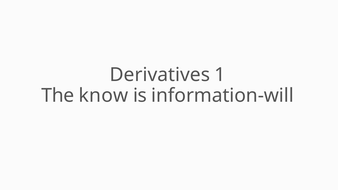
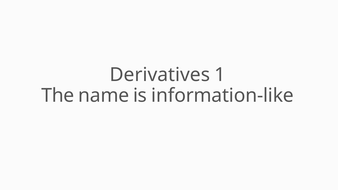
know: know -> name (104, 96)
information-will: information-will -> information-like (222, 96)
